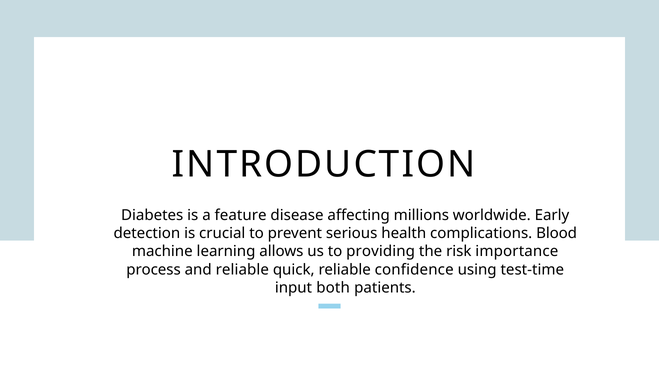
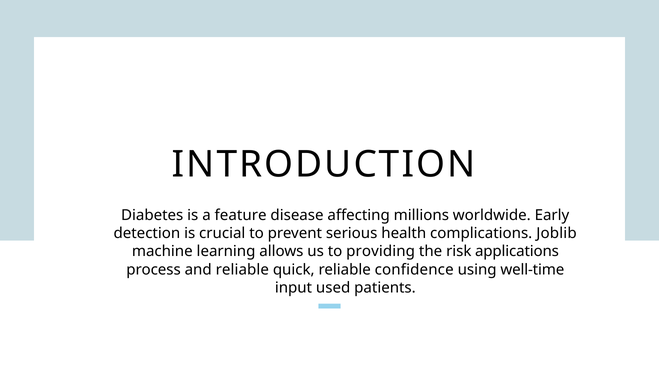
Blood: Blood -> Joblib (556, 234)
importance: importance -> applications (517, 252)
test-time: test-time -> well-time (532, 270)
both: both -> used (333, 288)
